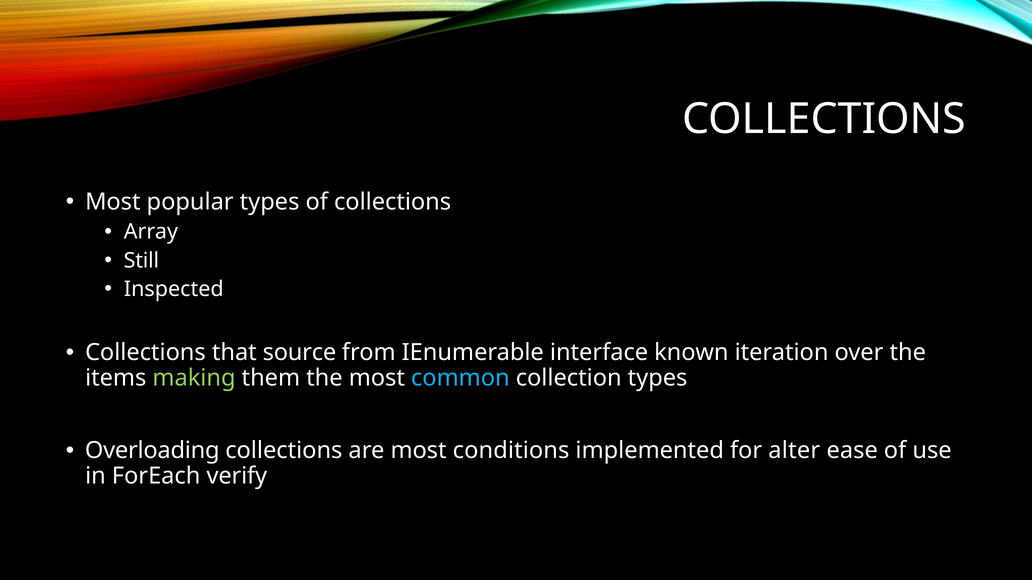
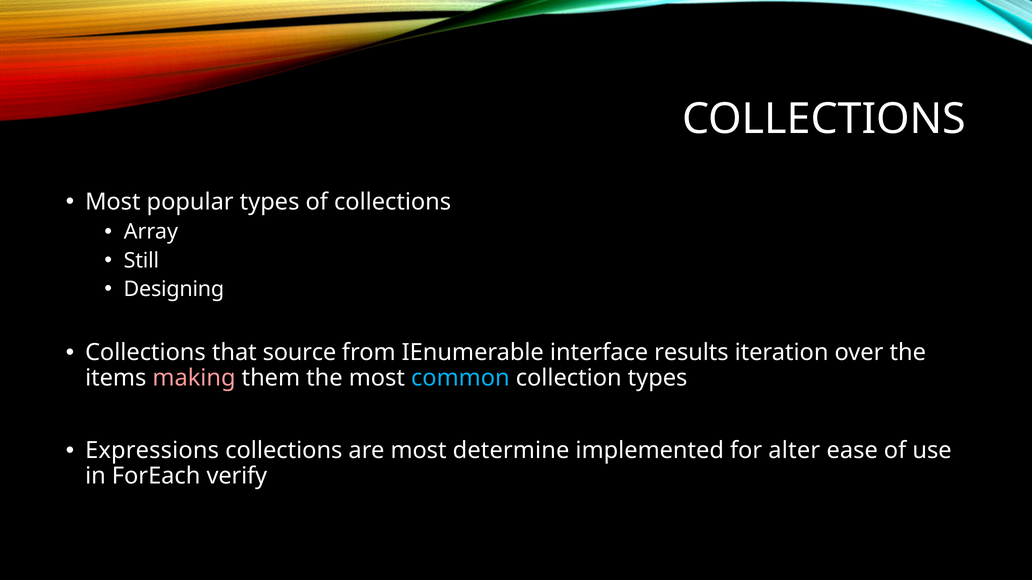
Inspected: Inspected -> Designing (174, 289)
known: known -> results (691, 353)
making colour: light green -> pink (194, 378)
Overloading: Overloading -> Expressions (152, 451)
conditions: conditions -> determine (511, 451)
